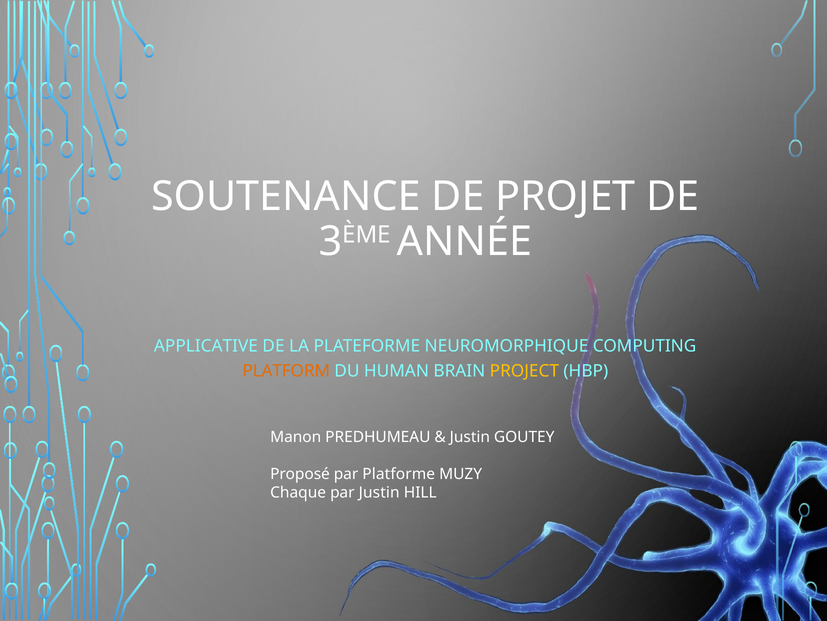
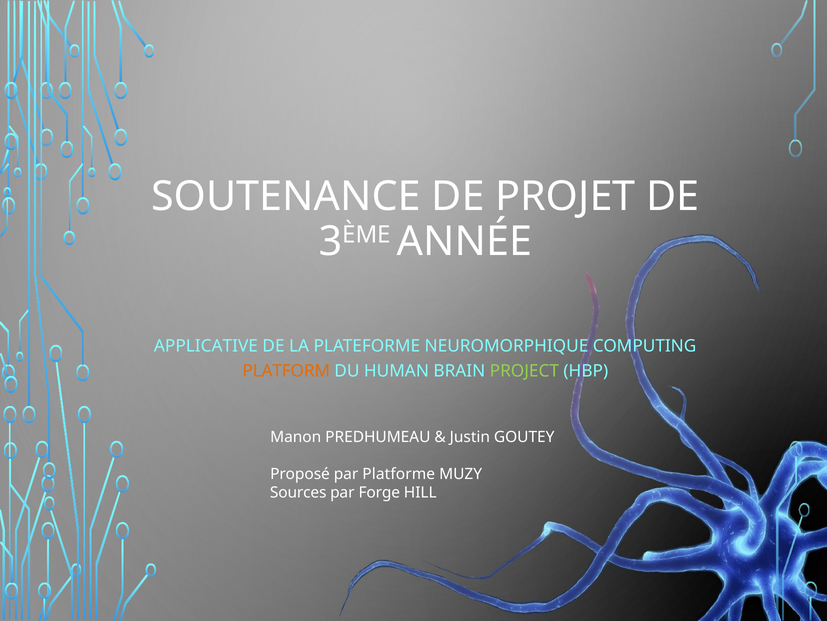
PROJECT colour: yellow -> light green (524, 370)
Chaque: Chaque -> Sources (298, 492)
par Justin: Justin -> Forge (379, 492)
